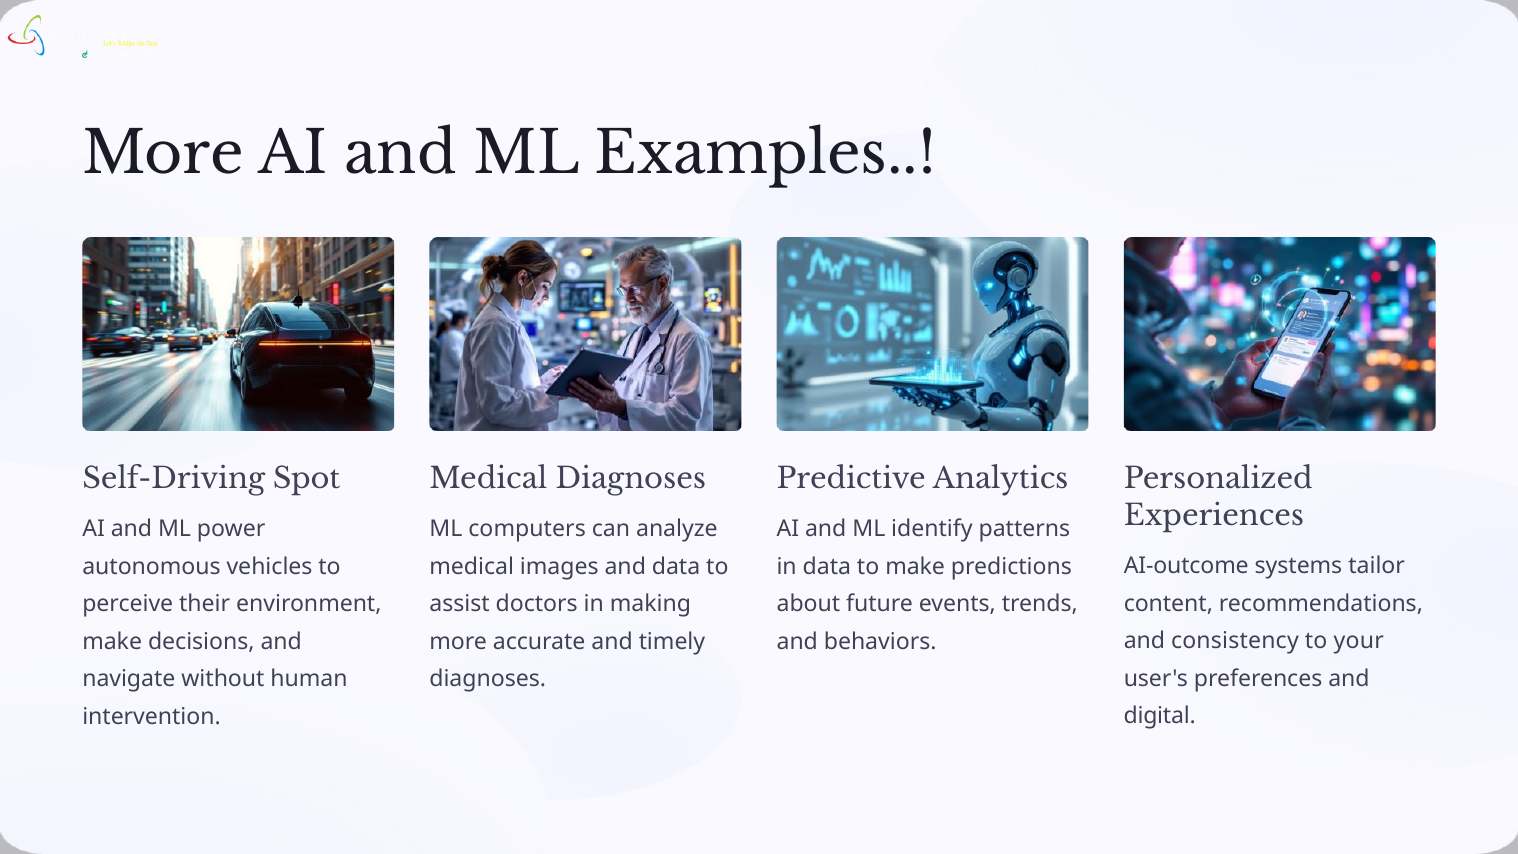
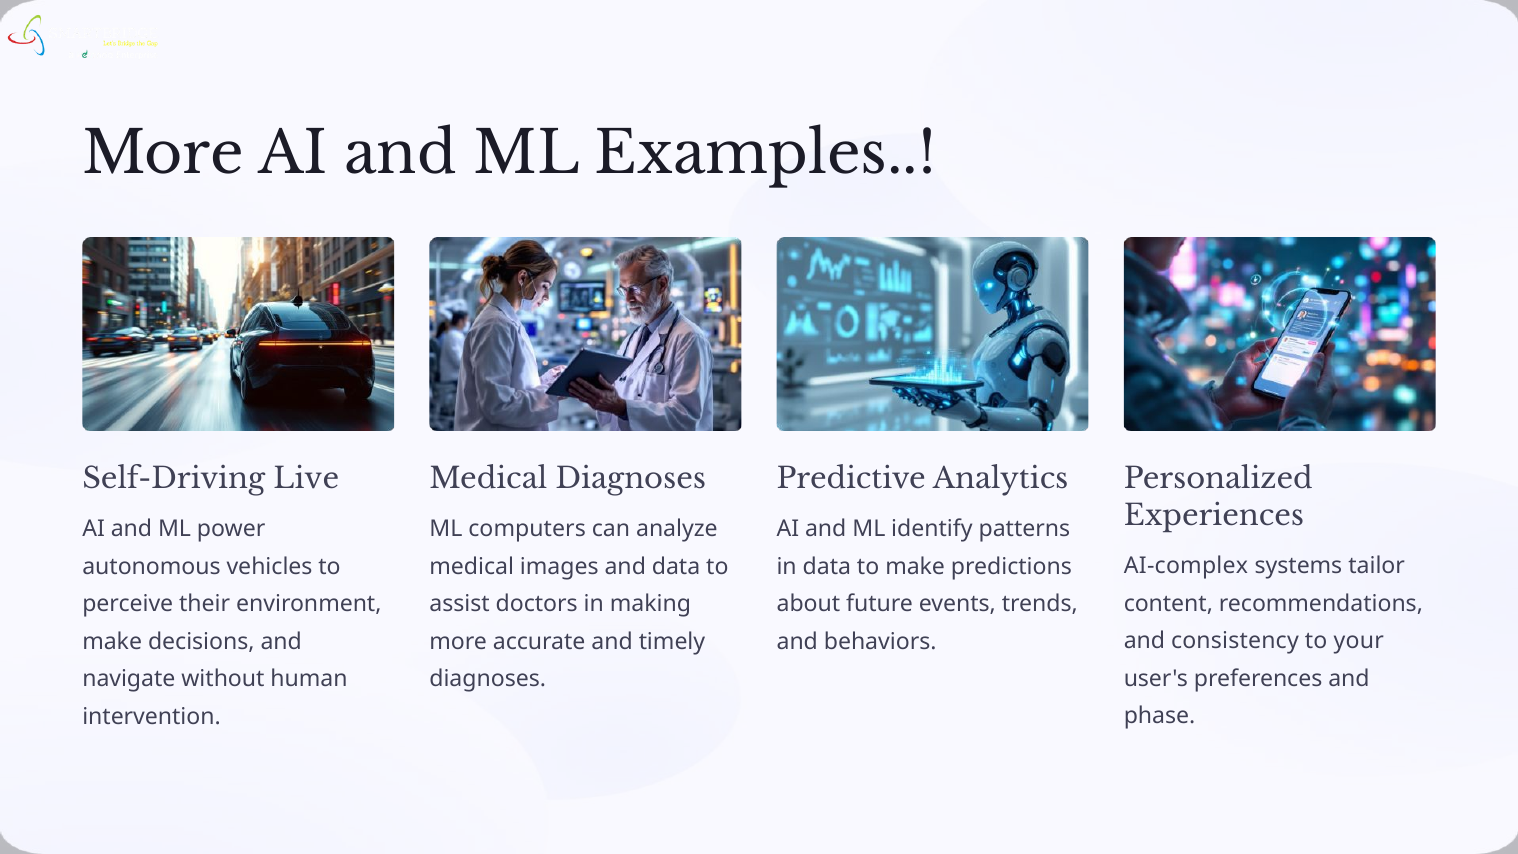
Spot: Spot -> Live (306, 479)
AI-outcome: AI-outcome -> AI-complex (1186, 566)
digital: digital -> phase (1160, 716)
